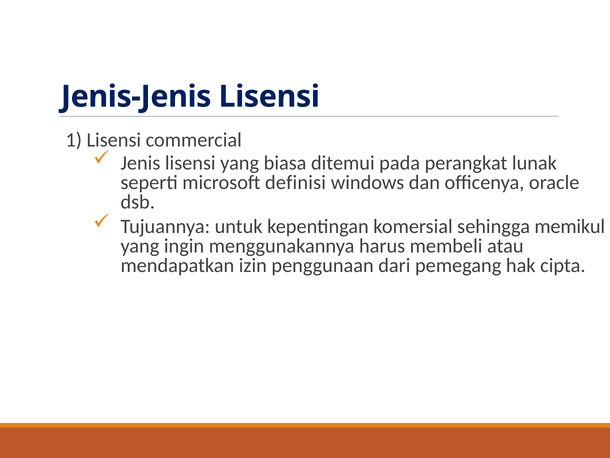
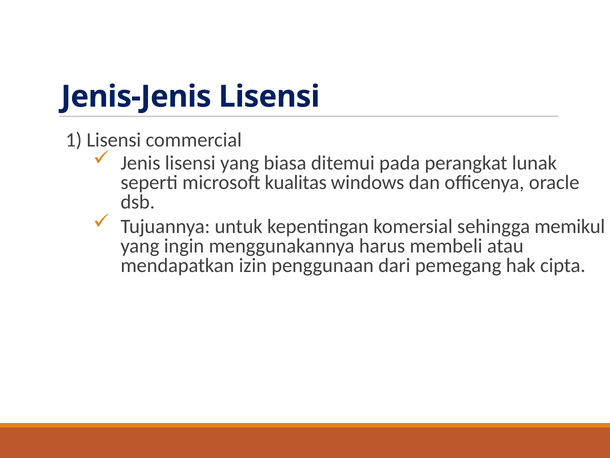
definisi: definisi -> kualitas (296, 182)
